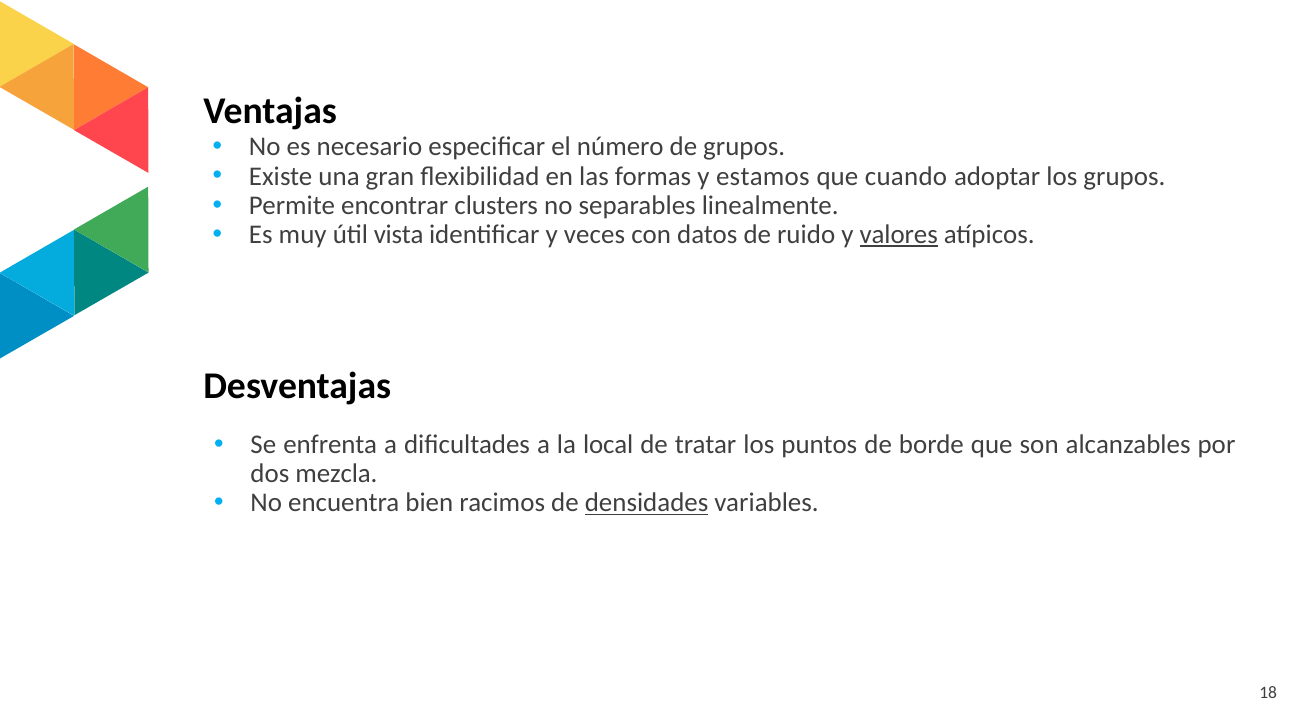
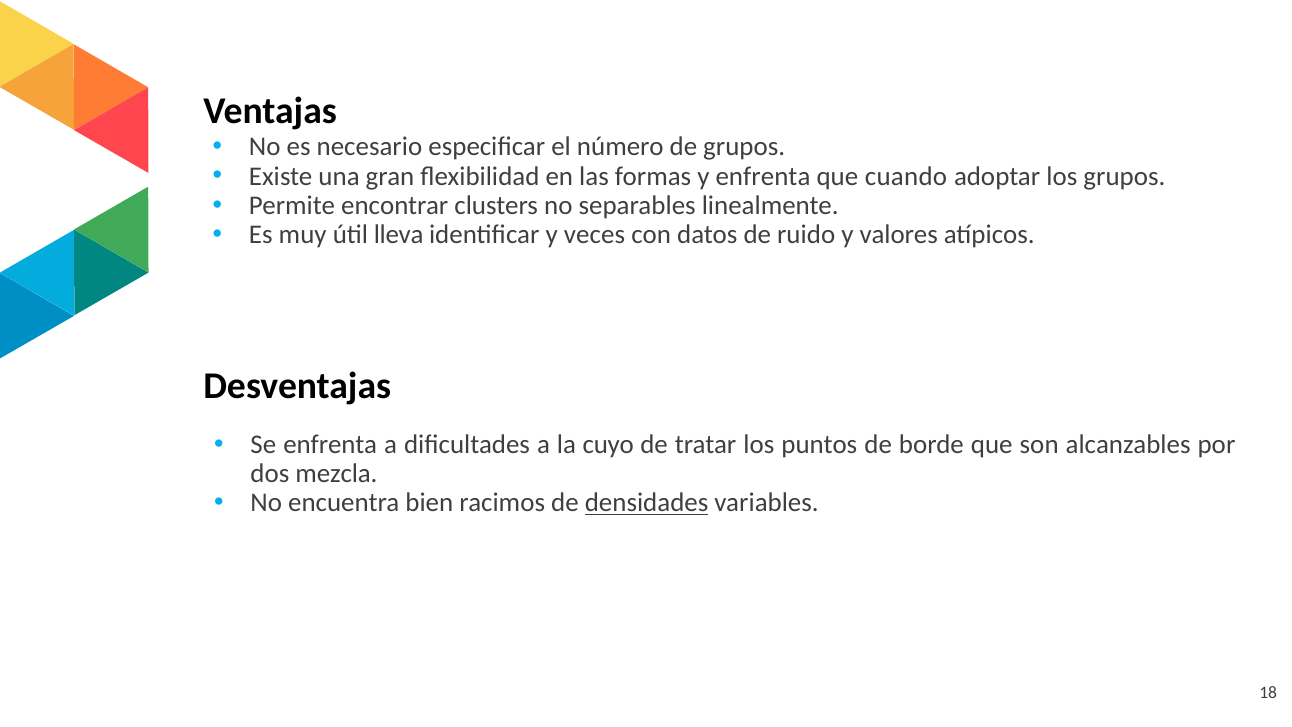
y estamos: estamos -> enfrenta (763, 176)
vista: vista -> lleva (399, 234)
valores underline: present -> none (899, 234)
local: local -> cuyo (608, 445)
